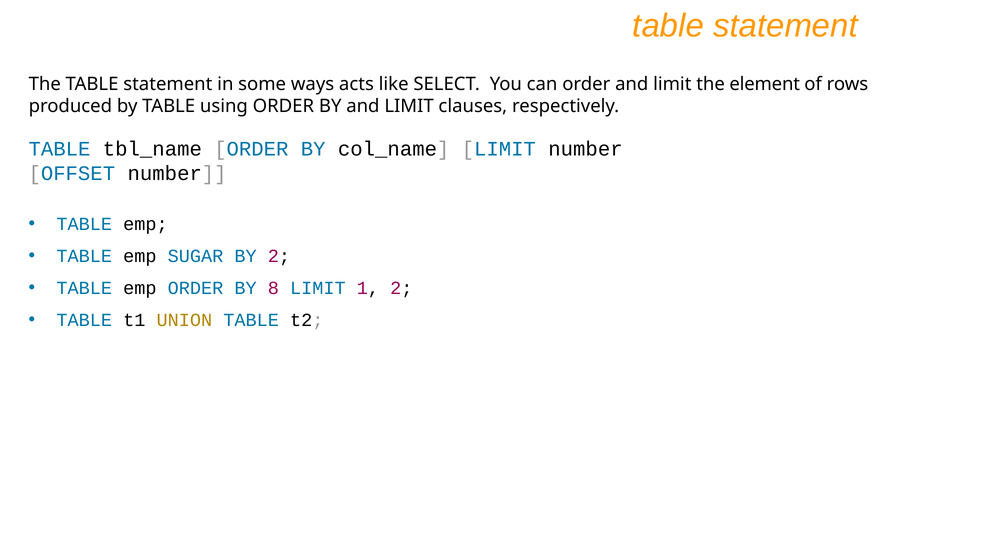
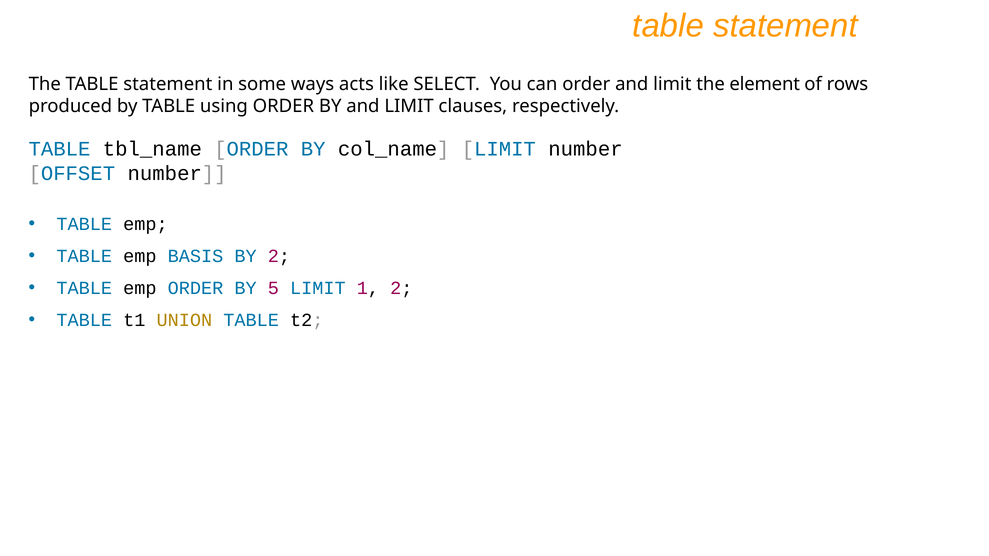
SUGAR: SUGAR -> BASIS (195, 256)
8: 8 -> 5 (273, 288)
